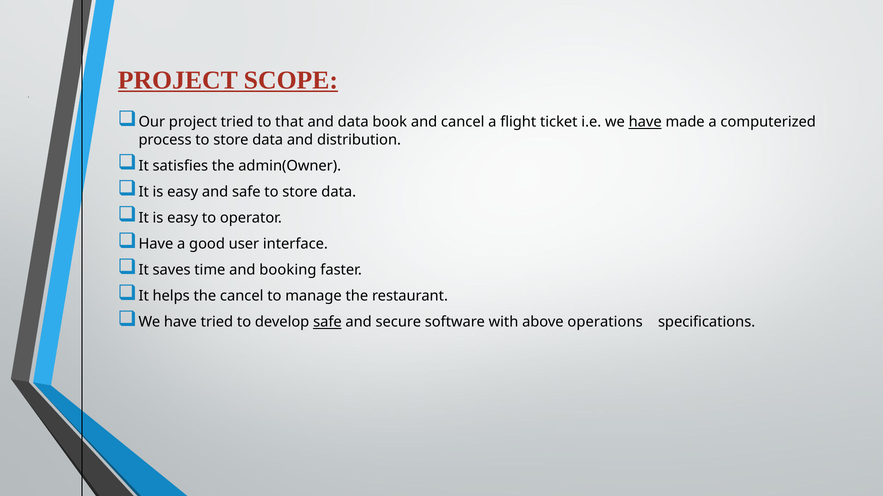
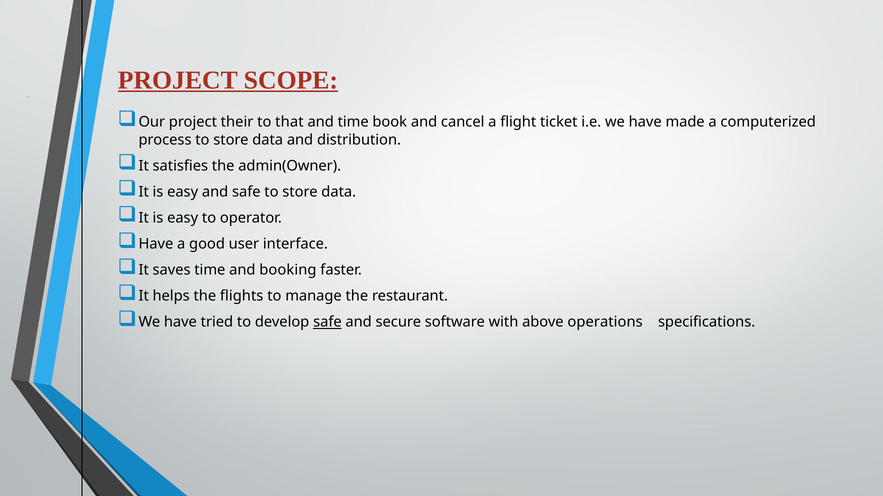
project tried: tried -> their (237, 122)
and data: data -> time (353, 122)
have underline: present -> none (645, 122)
the cancel: cancel -> flights (242, 296)
